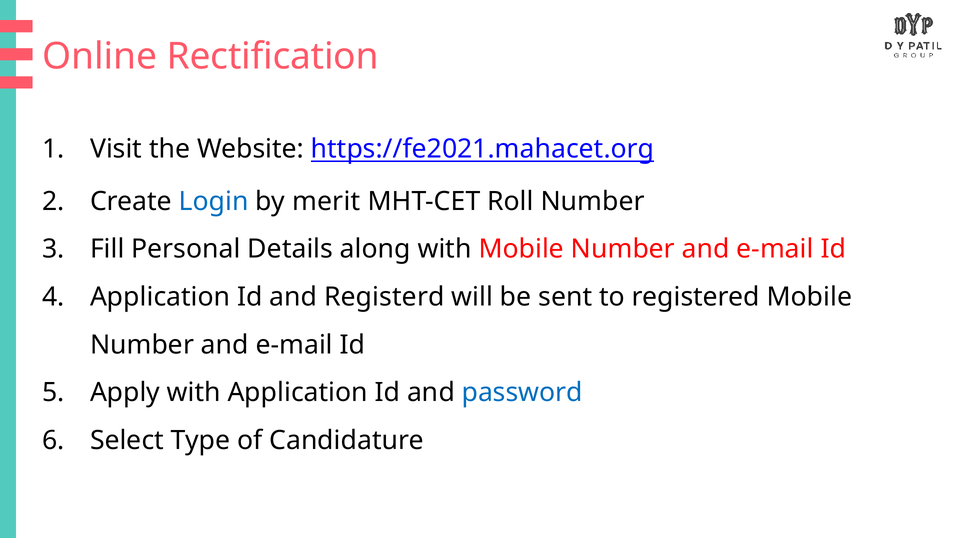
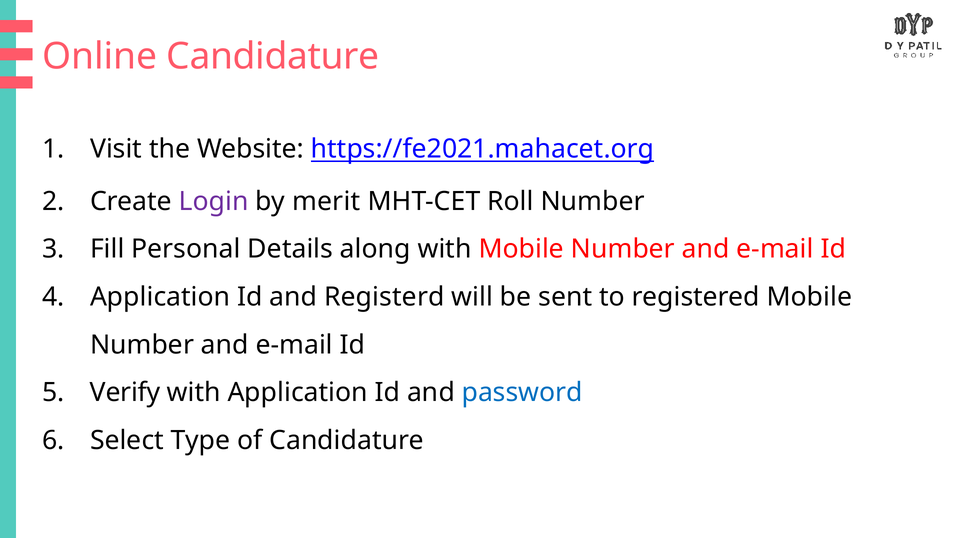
Online Rectification: Rectification -> Candidature (273, 57)
Login colour: blue -> purple (214, 201)
Apply: Apply -> Verify (125, 393)
